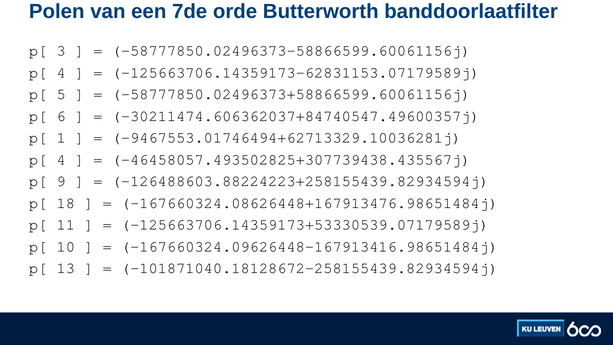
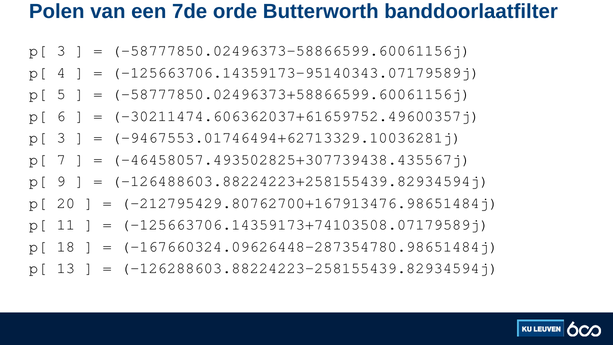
-125663706.14359173-62831153.07179589j: -125663706.14359173-62831153.07179589j -> -125663706.14359173-95140343.07179589j (296, 73)
-30211474.606362037+84740547.49600357j: -30211474.606362037+84740547.49600357j -> -30211474.606362037+61659752.49600357j (296, 116)
1: 1 -> 3 (61, 138)
4: 4 -> 7 (61, 159)
18: 18 -> 20 (66, 203)
-167660324.08626448+167913476.98651484j: -167660324.08626448+167913476.98651484j -> -212795429.80762700+167913476.98651484j (310, 203)
-125663706.14359173+53330539.07179589j: -125663706.14359173+53330539.07179589j -> -125663706.14359173+74103508.07179589j (305, 225)
10: 10 -> 18 (66, 246)
-167660324.09626448-167913416.98651484j: -167660324.09626448-167913416.98651484j -> -167660324.09626448-287354780.98651484j (310, 246)
-101871040.18128672-258155439.82934594j: -101871040.18128672-258155439.82934594j -> -126288603.88224223-258155439.82934594j (310, 268)
